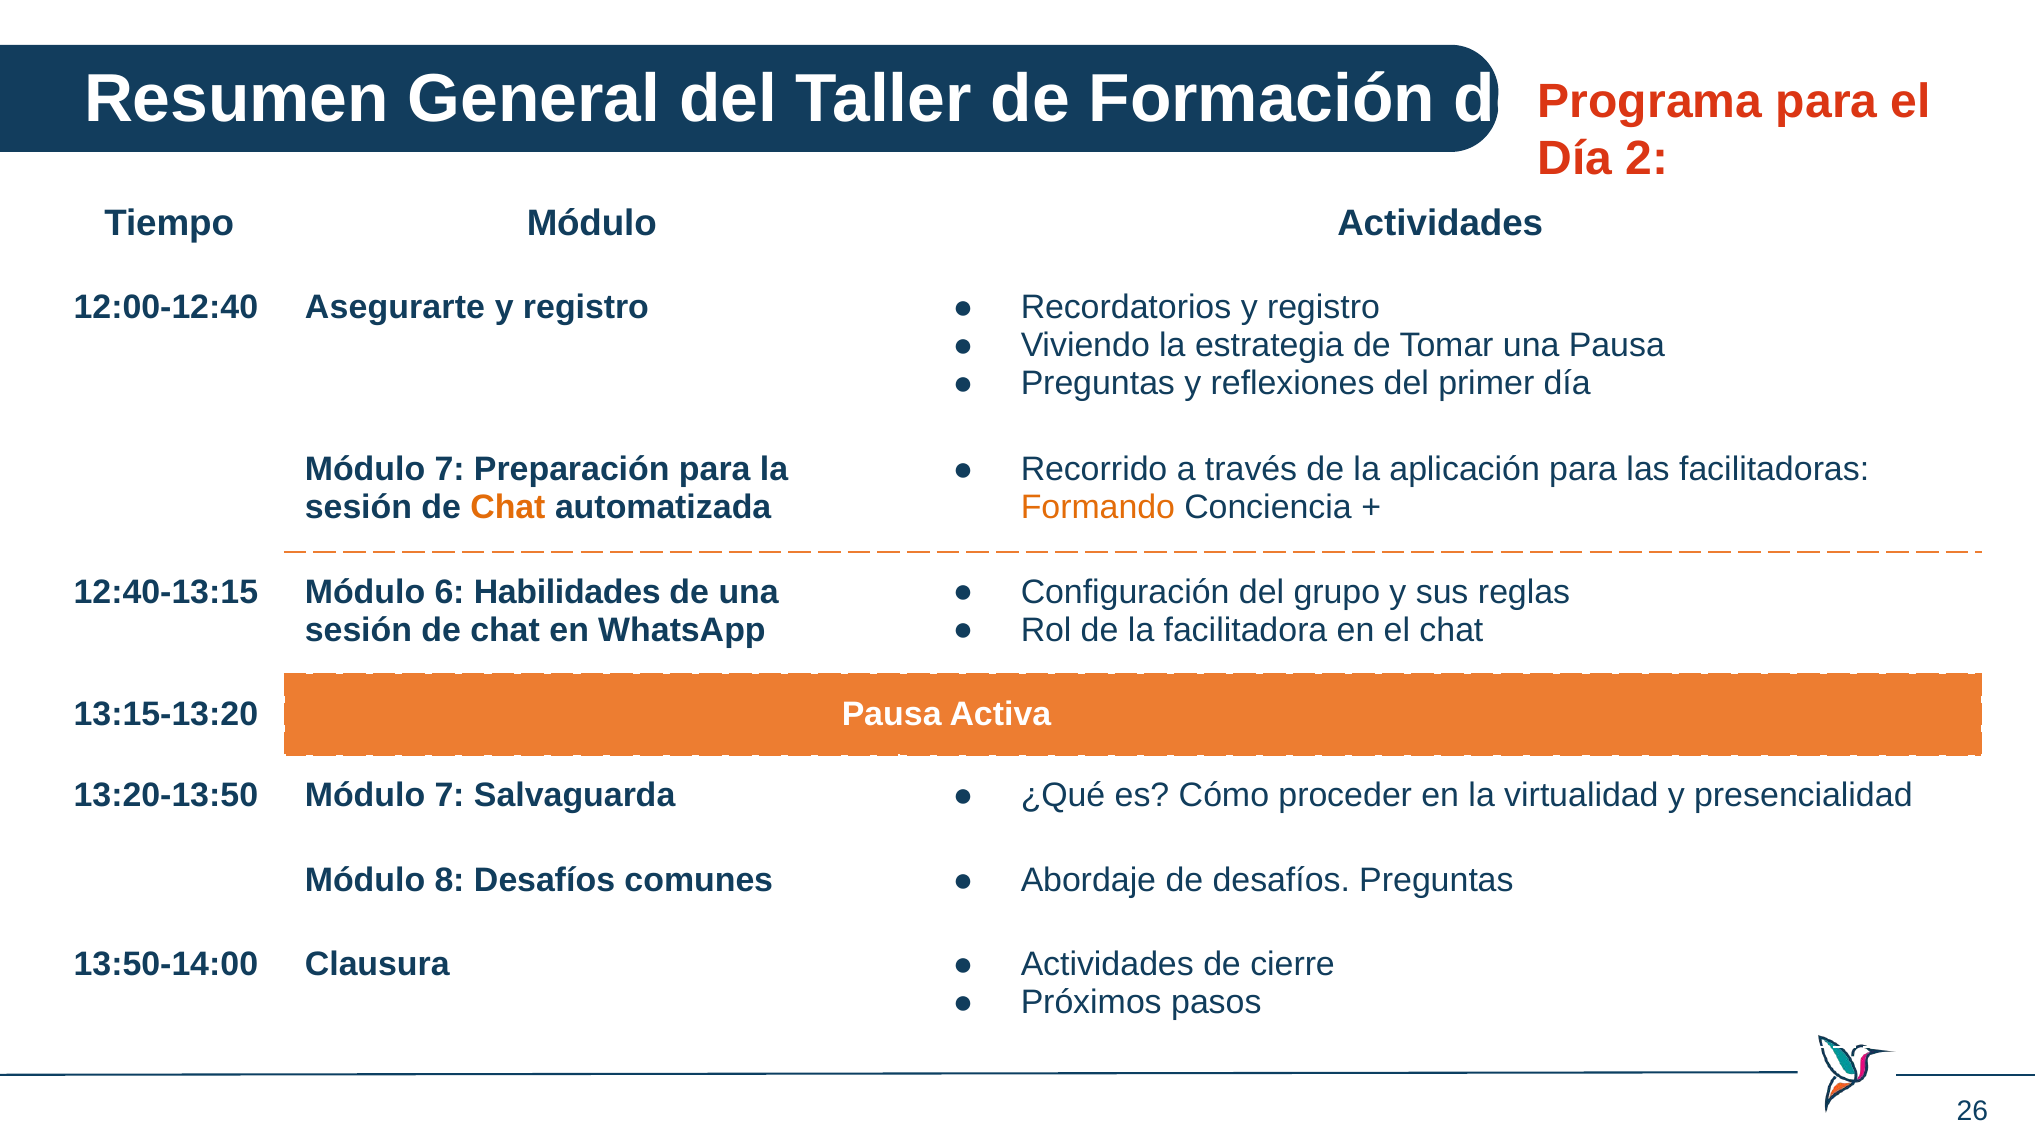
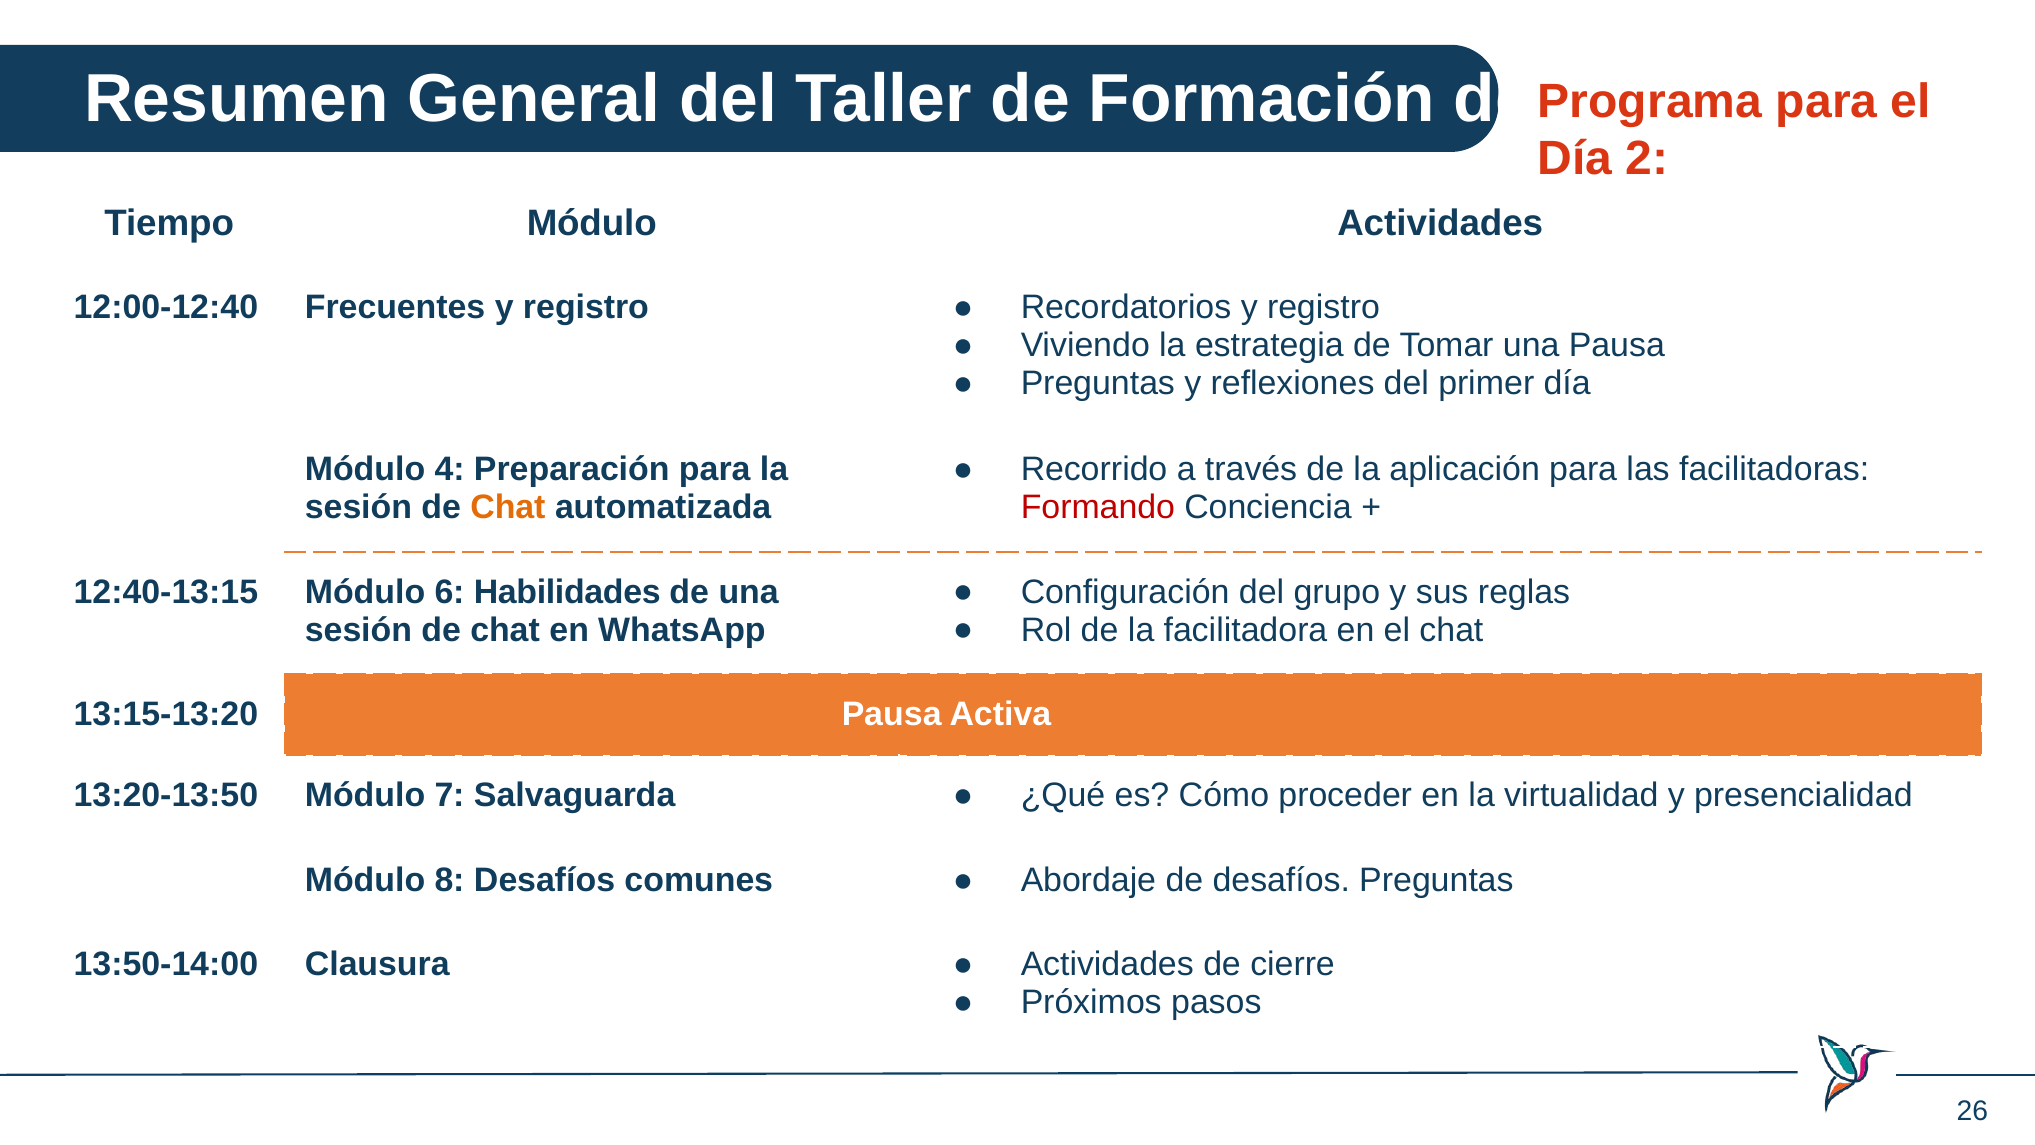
Asegurarte: Asegurarte -> Frecuentes (395, 307)
7: 7 -> 4 (450, 470)
Formando colour: orange -> red (1098, 508)
